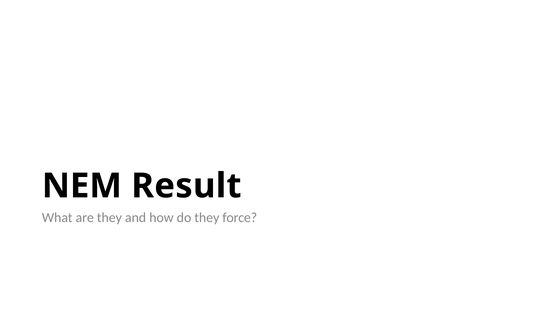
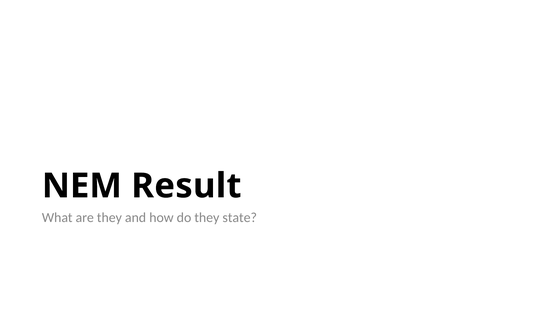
force: force -> state (240, 218)
